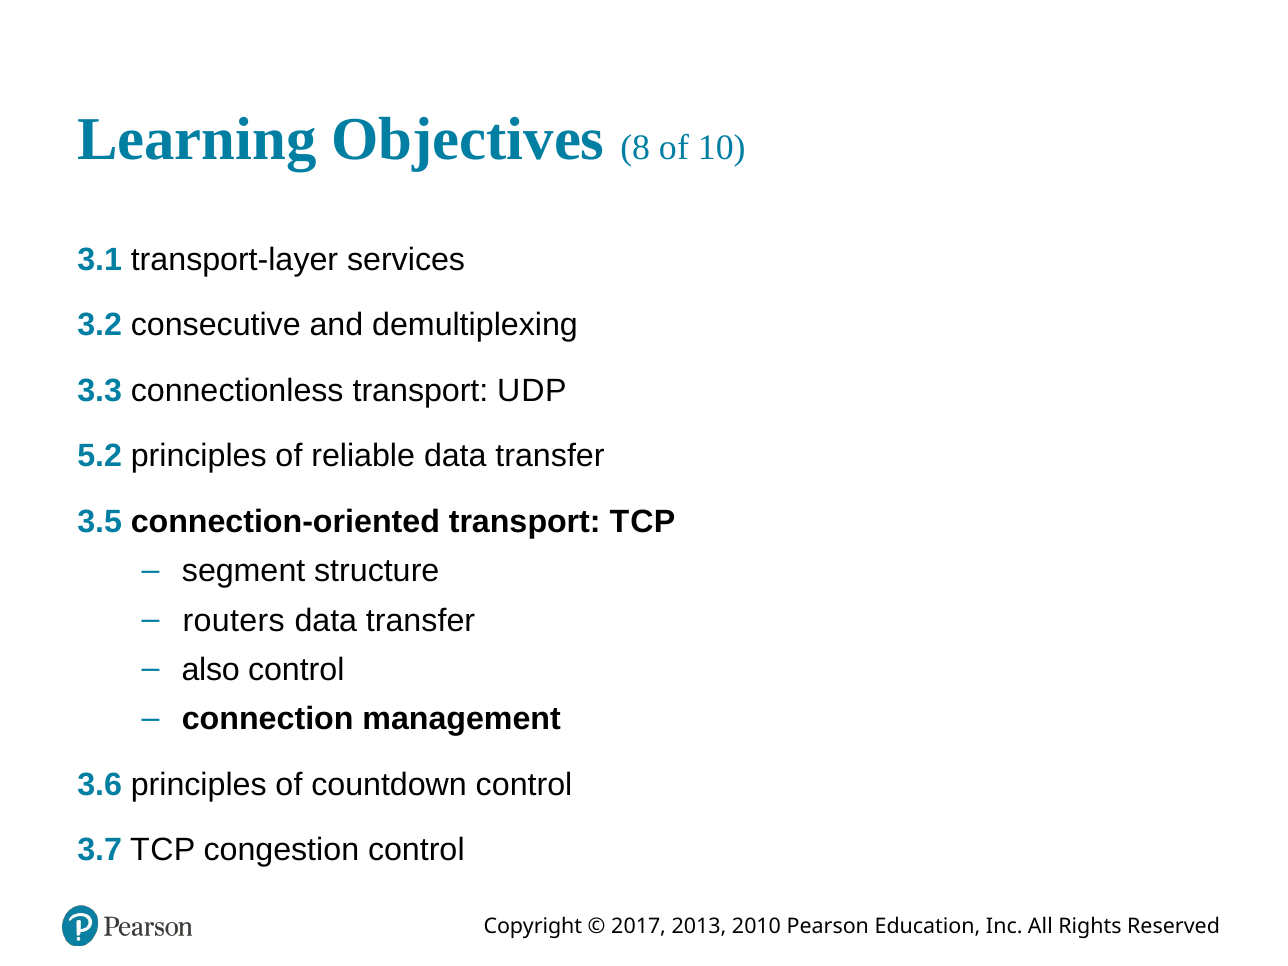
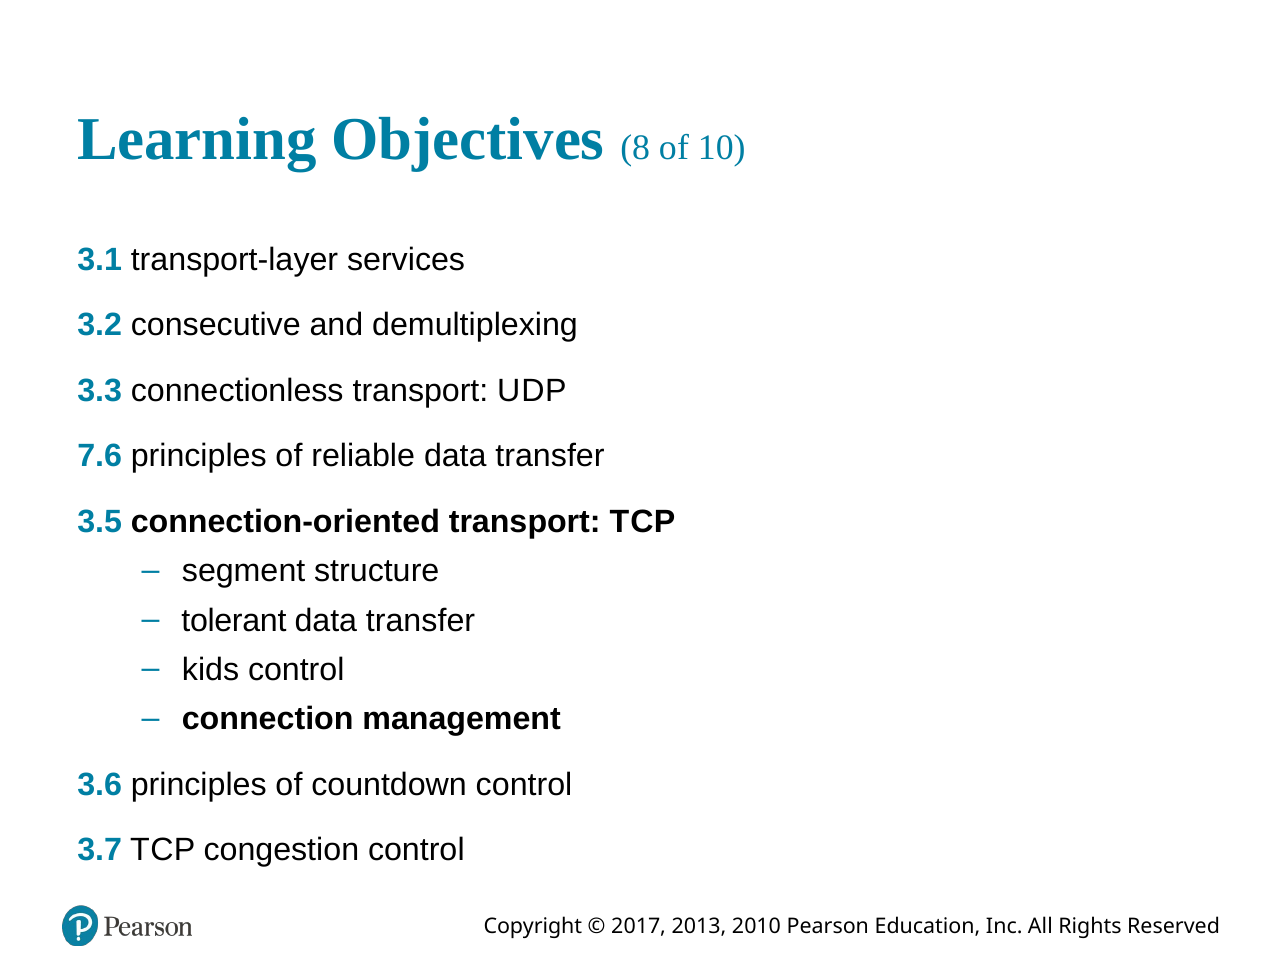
5.2: 5.2 -> 7.6 (100, 456)
routers: routers -> tolerant (234, 620)
also: also -> kids (211, 670)
